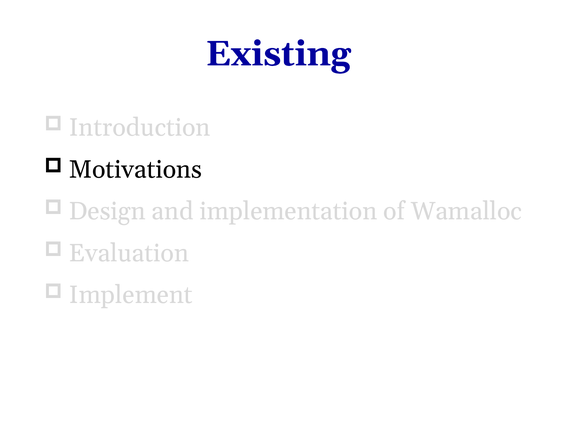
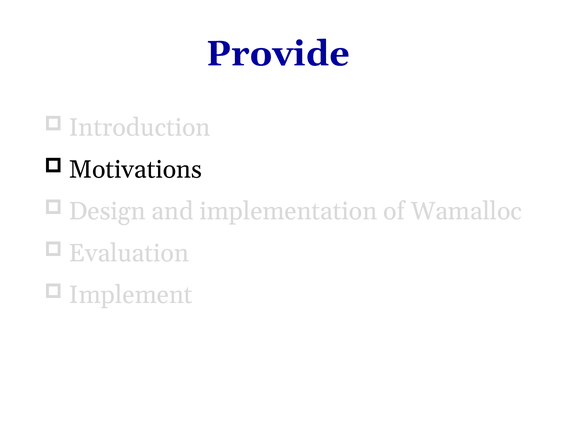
Existing: Existing -> Provide (278, 54)
